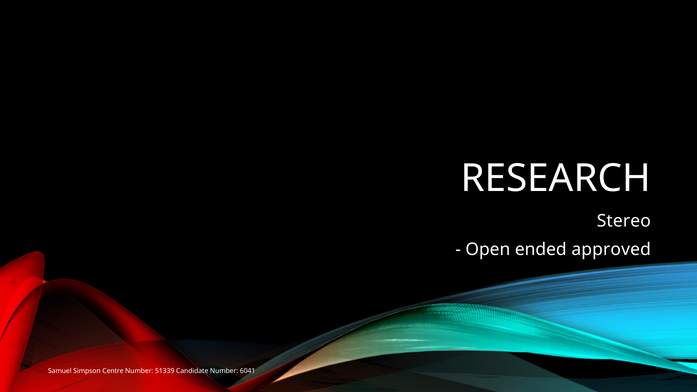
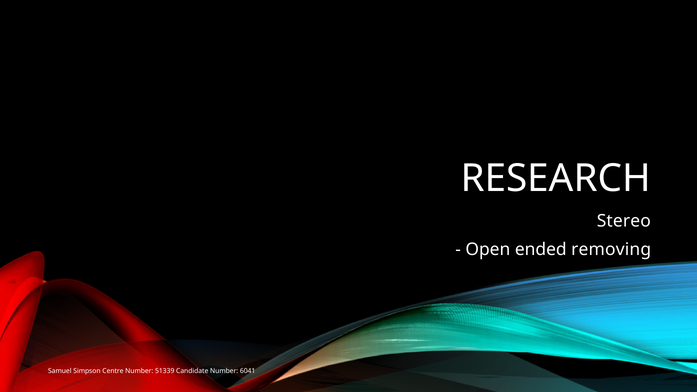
approved: approved -> removing (611, 250)
